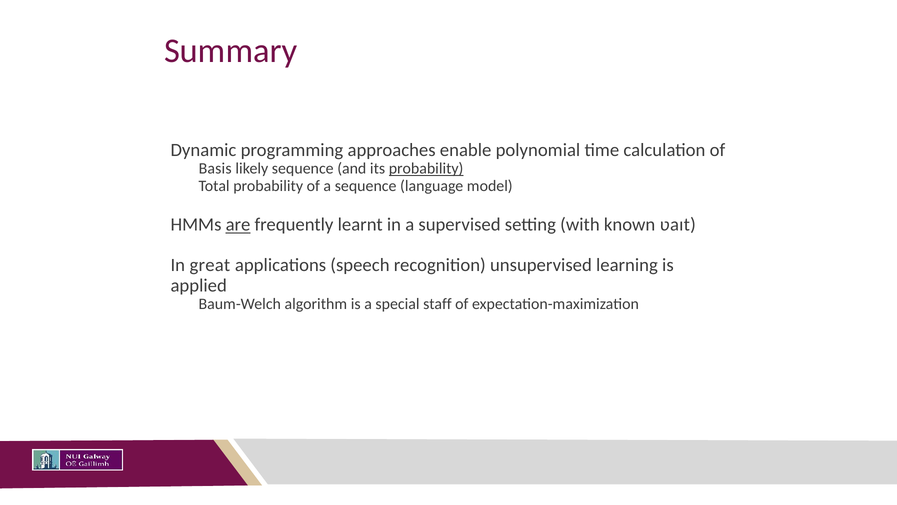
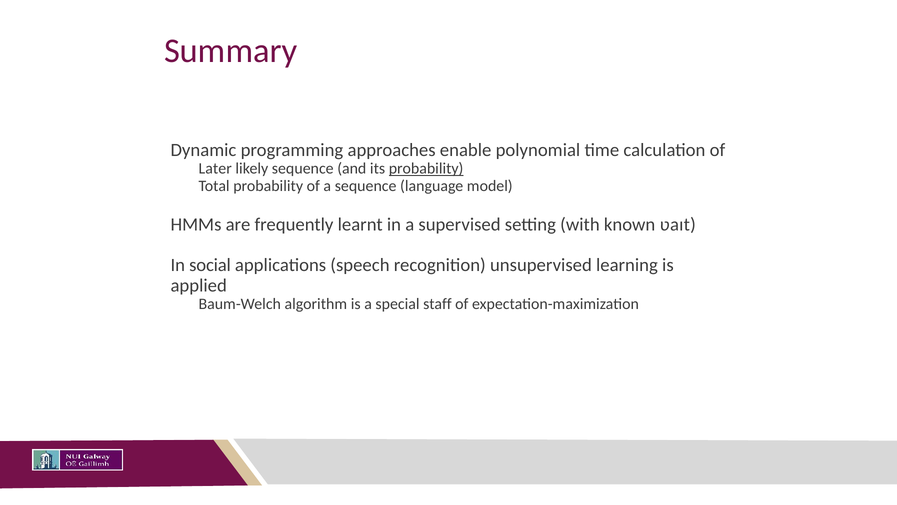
Basis: Basis -> Later (215, 169)
are underline: present -> none (238, 225)
great: great -> social (210, 265)
